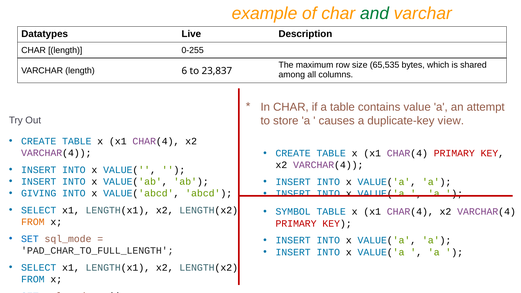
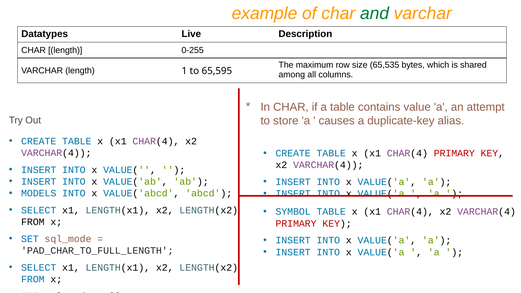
6: 6 -> 1 (184, 71)
23,837: 23,837 -> 65,595 (217, 71)
view: view -> alias (451, 121)
GIVING: GIVING -> MODELS (39, 193)
FROM colour: orange -> black (33, 222)
